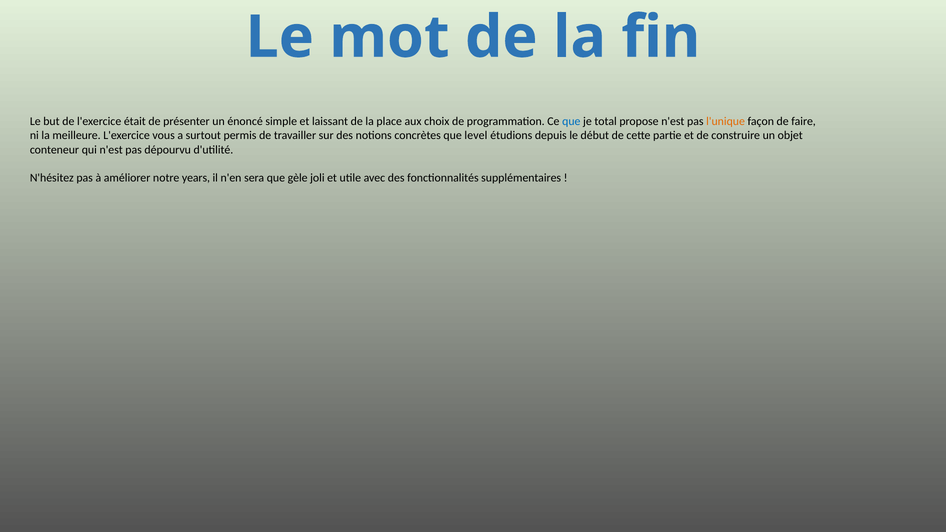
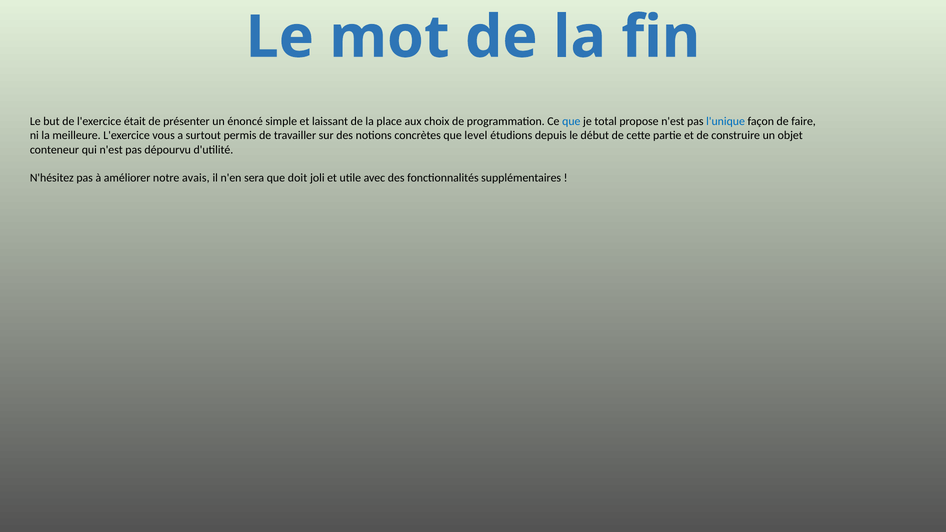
l'unique colour: orange -> blue (726, 121)
years: years -> avais (196, 178)
gèle: gèle -> doit (298, 178)
